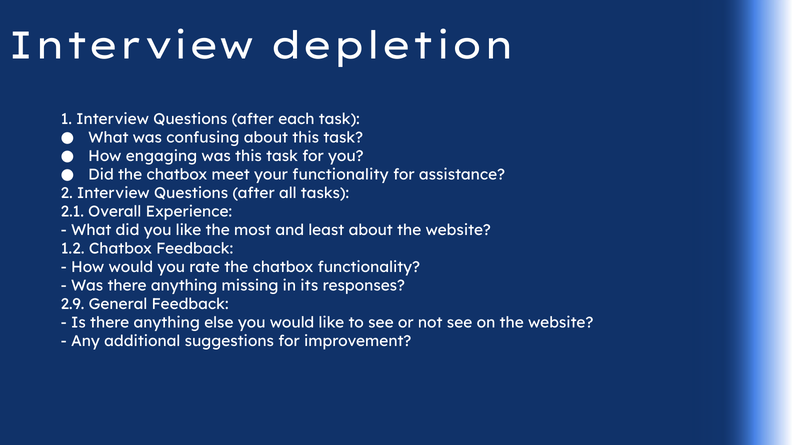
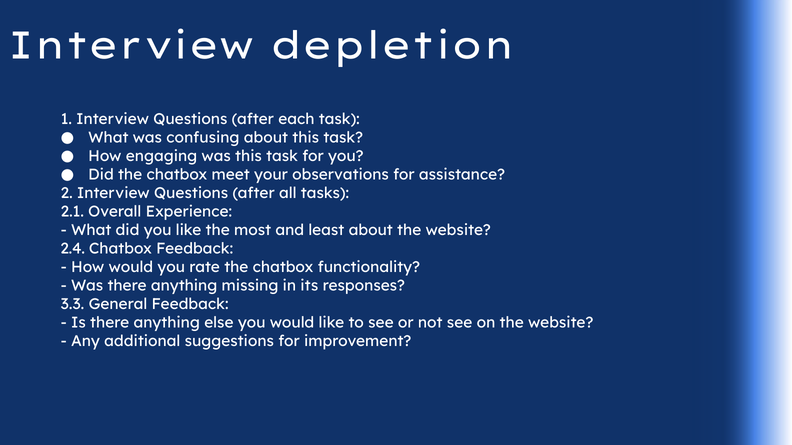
your functionality: functionality -> observations (341, 175)
1.2: 1.2 -> 2.4 (73, 249)
2.9: 2.9 -> 3.3 (72, 304)
